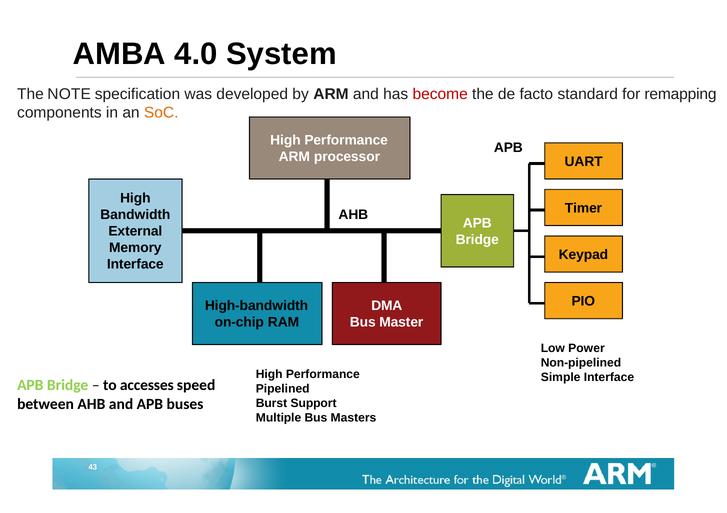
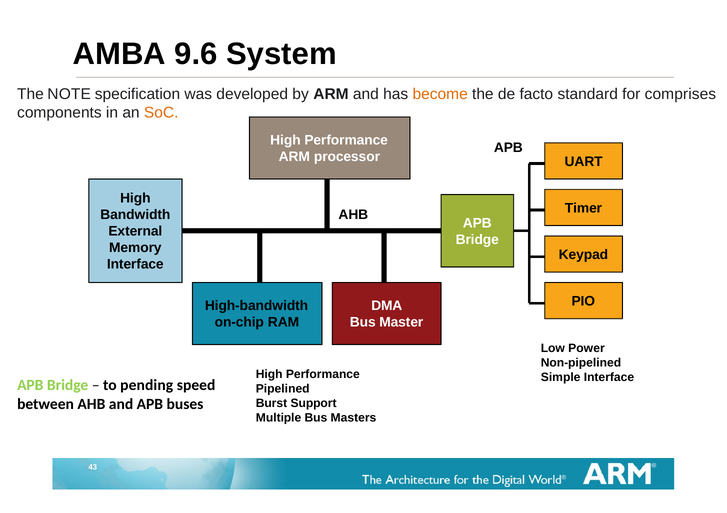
4.0: 4.0 -> 9.6 (196, 54)
become colour: red -> orange (440, 94)
remapping: remapping -> comprises (680, 94)
accesses: accesses -> pending (147, 386)
